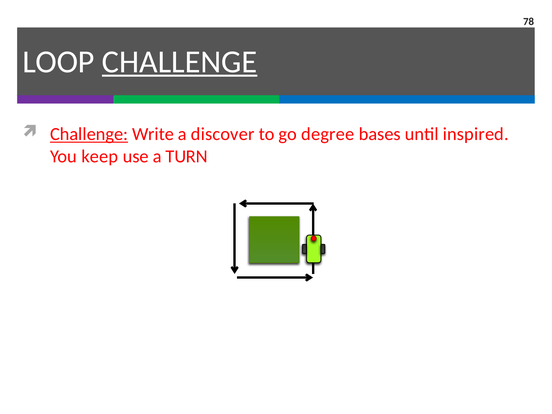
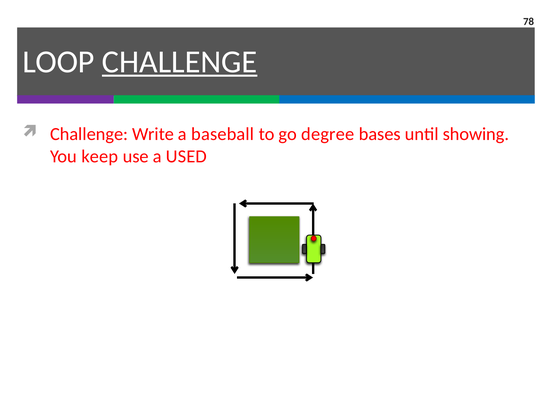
Challenge underline: present -> none (89, 134)
discover: discover -> baseball (223, 134)
inspired: inspired -> showing (476, 134)
TURN: TURN -> USED (186, 156)
